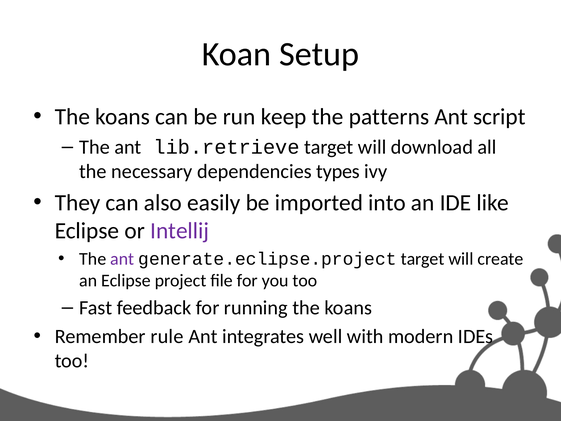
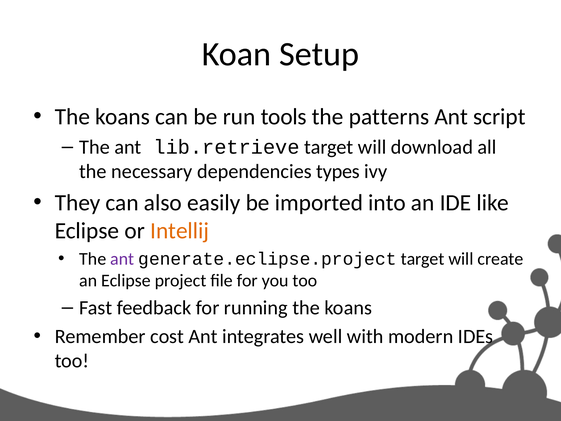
keep: keep -> tools (284, 117)
Intellij colour: purple -> orange (180, 231)
rule: rule -> cost (167, 336)
